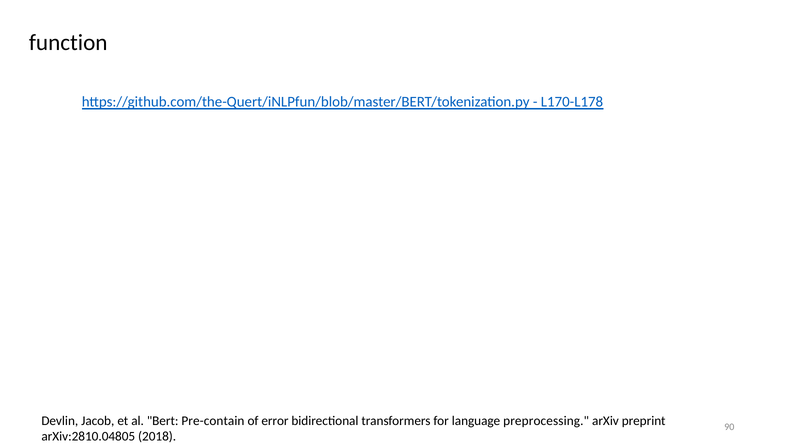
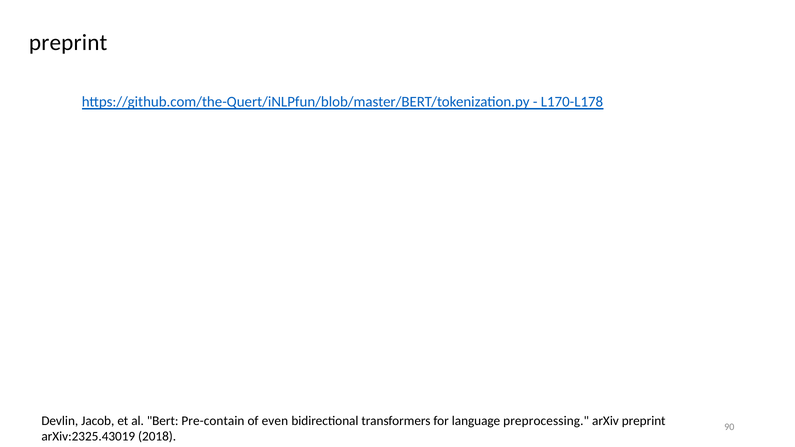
function: function -> preprint (68, 43)
error: error -> even (275, 421)
arXiv:2810.04805: arXiv:2810.04805 -> arXiv:2325.43019 (88, 437)
